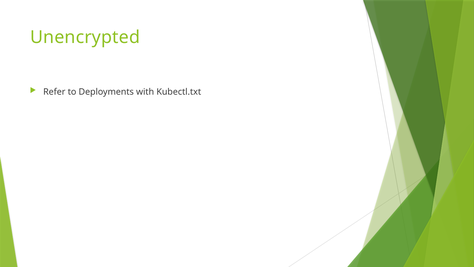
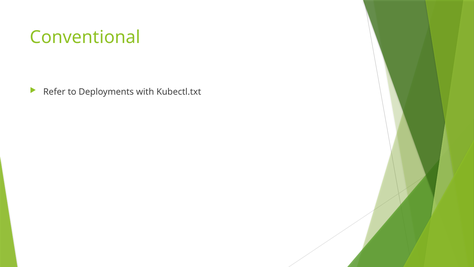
Unencrypted: Unencrypted -> Conventional (85, 37)
